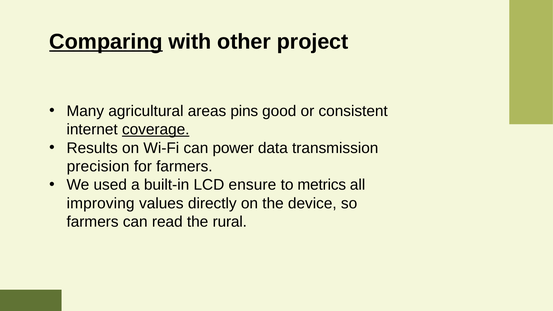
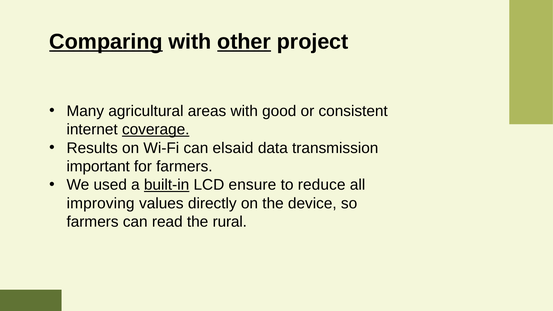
other underline: none -> present (244, 42)
areas pins: pins -> with (244, 111)
power: power -> elsaid (233, 148)
precision: precision -> important (98, 166)
built-in underline: none -> present (167, 185)
metrics: metrics -> reduce (322, 185)
